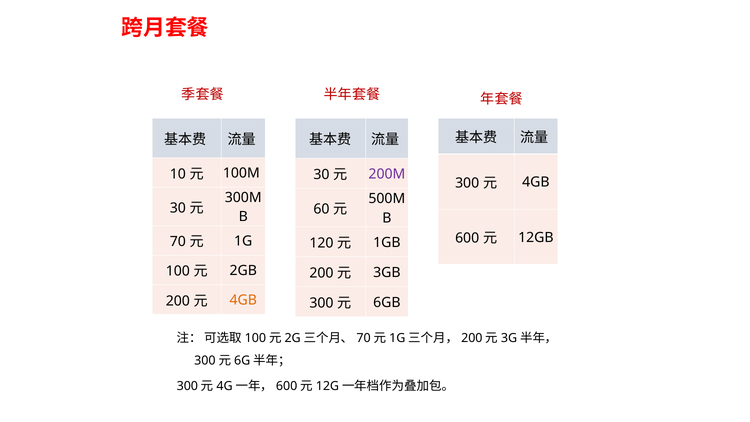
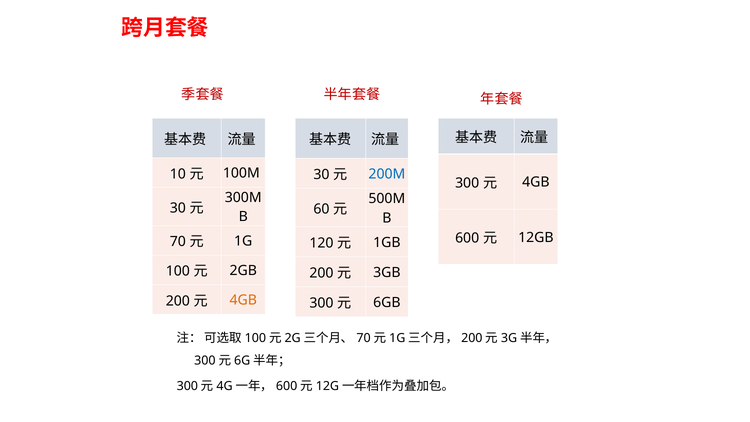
200M colour: purple -> blue (387, 174)
